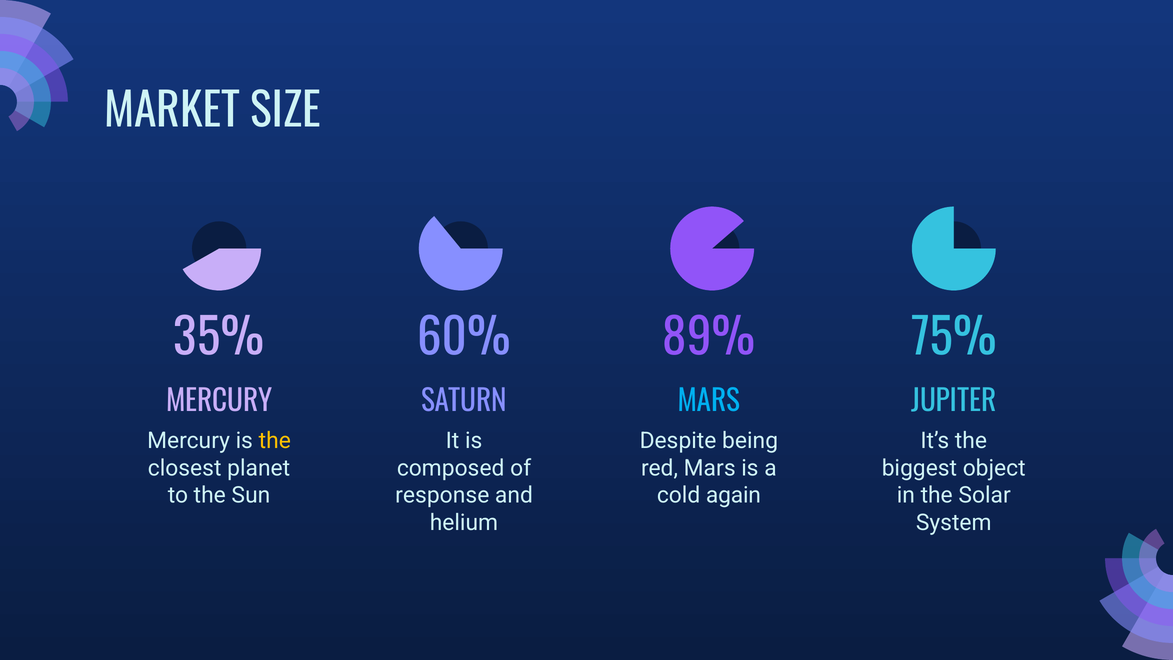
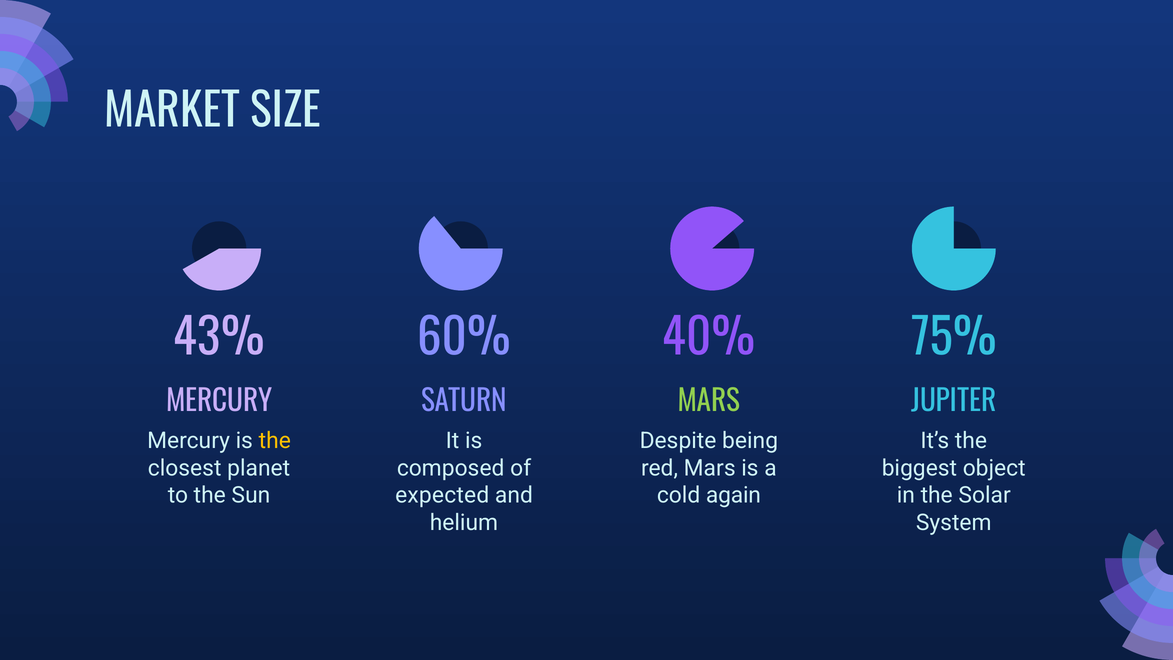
35%: 35% -> 43% (219, 338)
89%: 89% -> 40% (709, 338)
MARS colour: light blue -> light green (709, 402)
response: response -> expected (442, 495)
